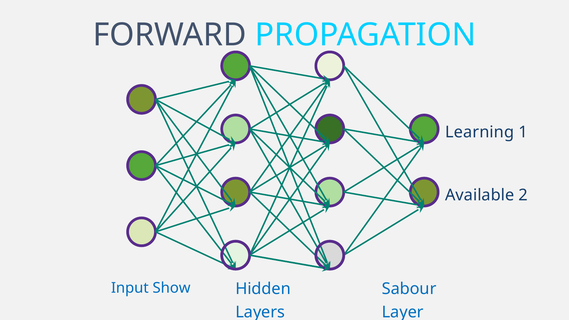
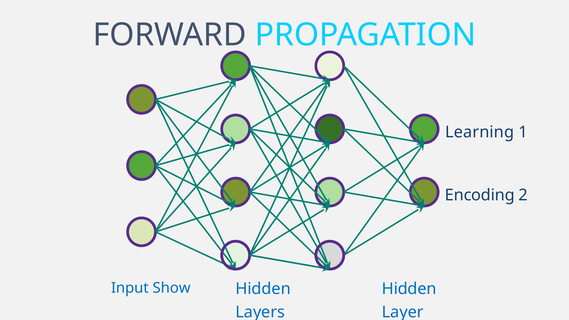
Available: Available -> Encoding (480, 195)
Sabour: Sabour -> Hidden (409, 289)
